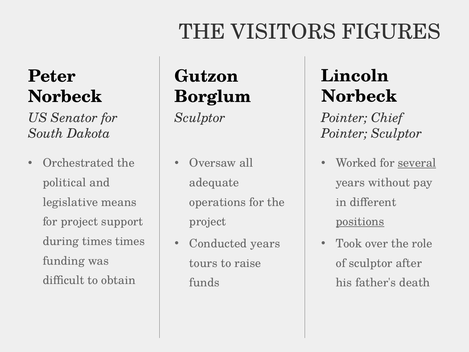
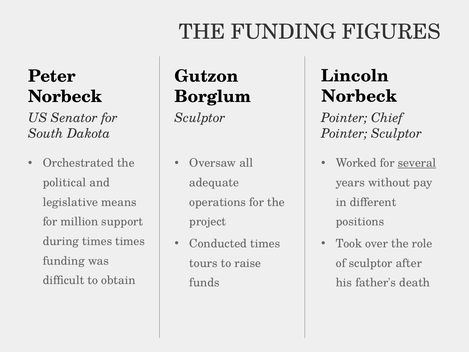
THE VISITORS: VISITORS -> FUNDING (284, 32)
for project: project -> million (79, 222)
positions underline: present -> none (360, 222)
Conducted years: years -> times (265, 243)
